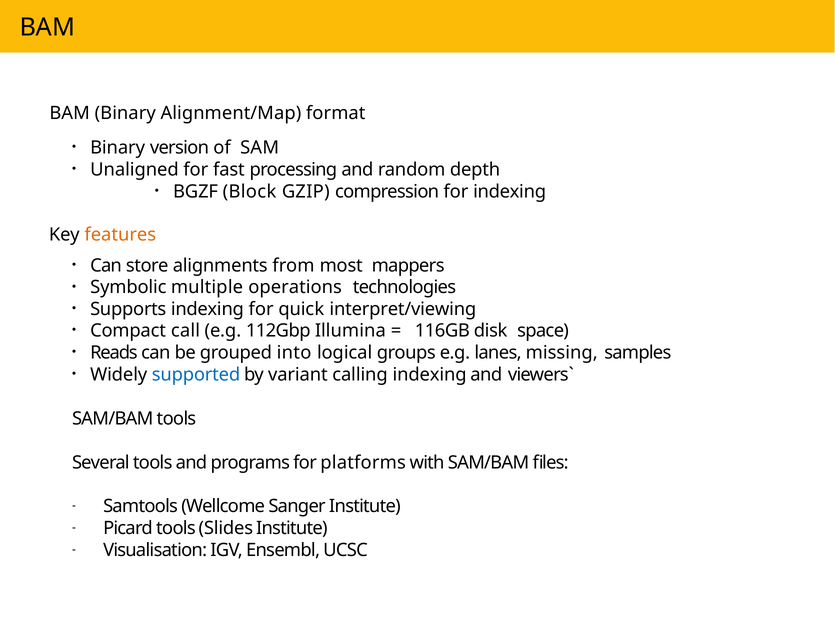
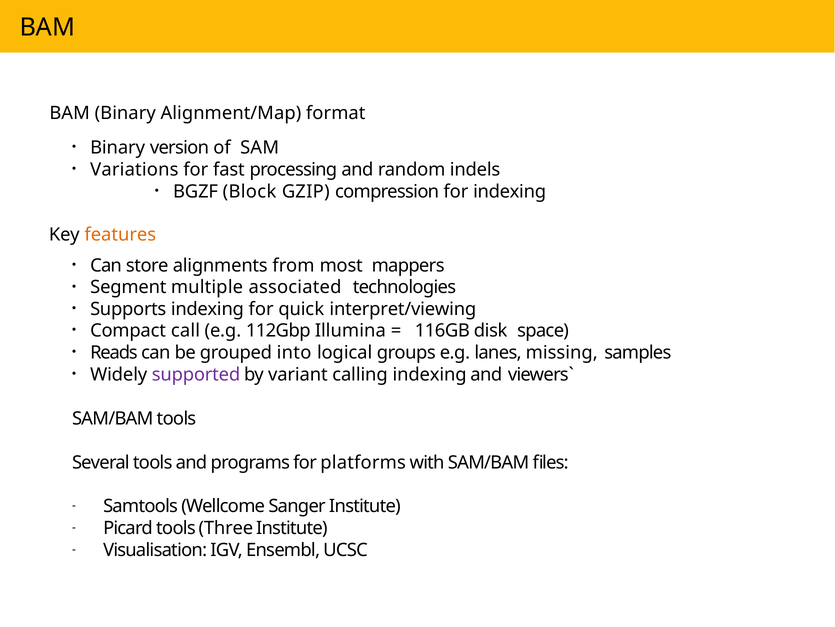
Unaligned: Unaligned -> Variations (134, 170)
depth: depth -> indels (475, 170)
Symbolic: Symbolic -> Segment (128, 287)
operations: operations -> associated (295, 287)
supported colour: blue -> purple (196, 374)
Slides: Slides -> Three (226, 528)
